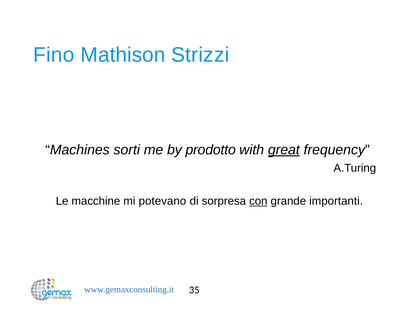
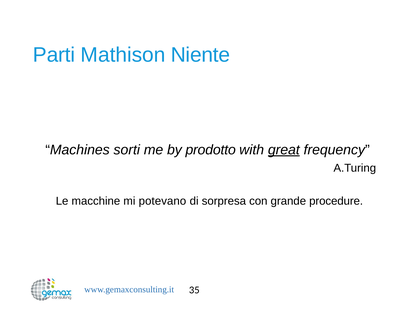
Fino: Fino -> Parti (54, 55)
Strizzi: Strizzi -> Niente (200, 55)
con underline: present -> none (258, 201)
importanti: importanti -> procedure (336, 201)
